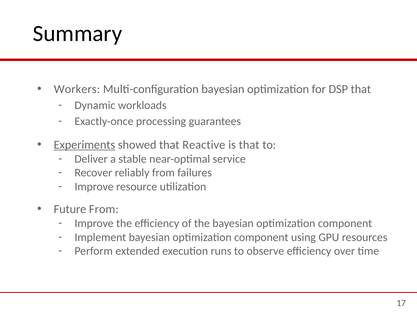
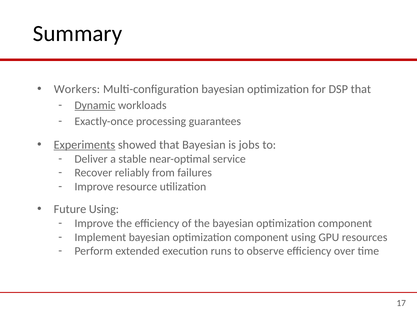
Dynamic underline: none -> present (95, 106)
that Reactive: Reactive -> Bayesian (204, 145)
is that: that -> jobs (249, 145)
Future From: From -> Using (104, 210)
